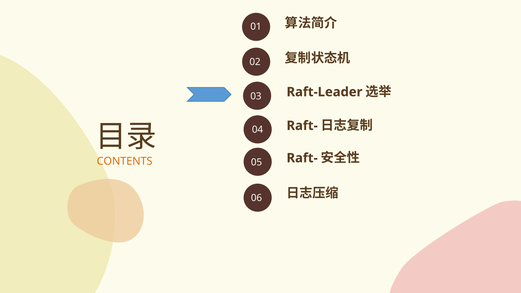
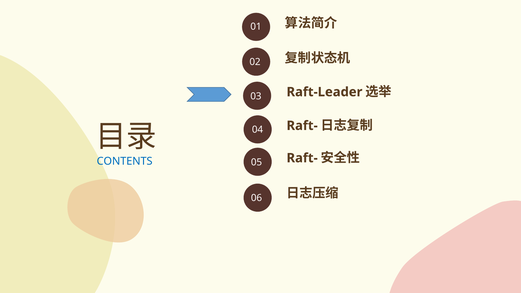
CONTENTS colour: orange -> blue (125, 161)
